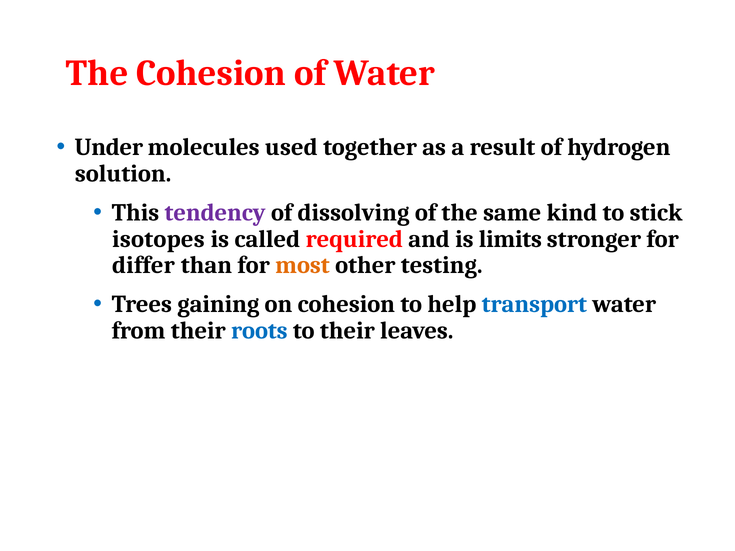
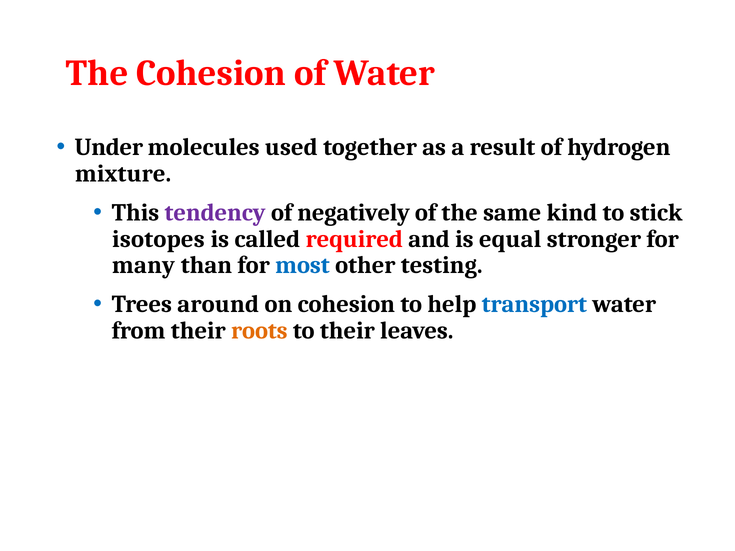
solution: solution -> mixture (123, 174)
dissolving: dissolving -> negatively (354, 213)
limits: limits -> equal (510, 239)
differ: differ -> many (143, 265)
most colour: orange -> blue (302, 265)
gaining: gaining -> around (218, 304)
roots colour: blue -> orange (259, 331)
